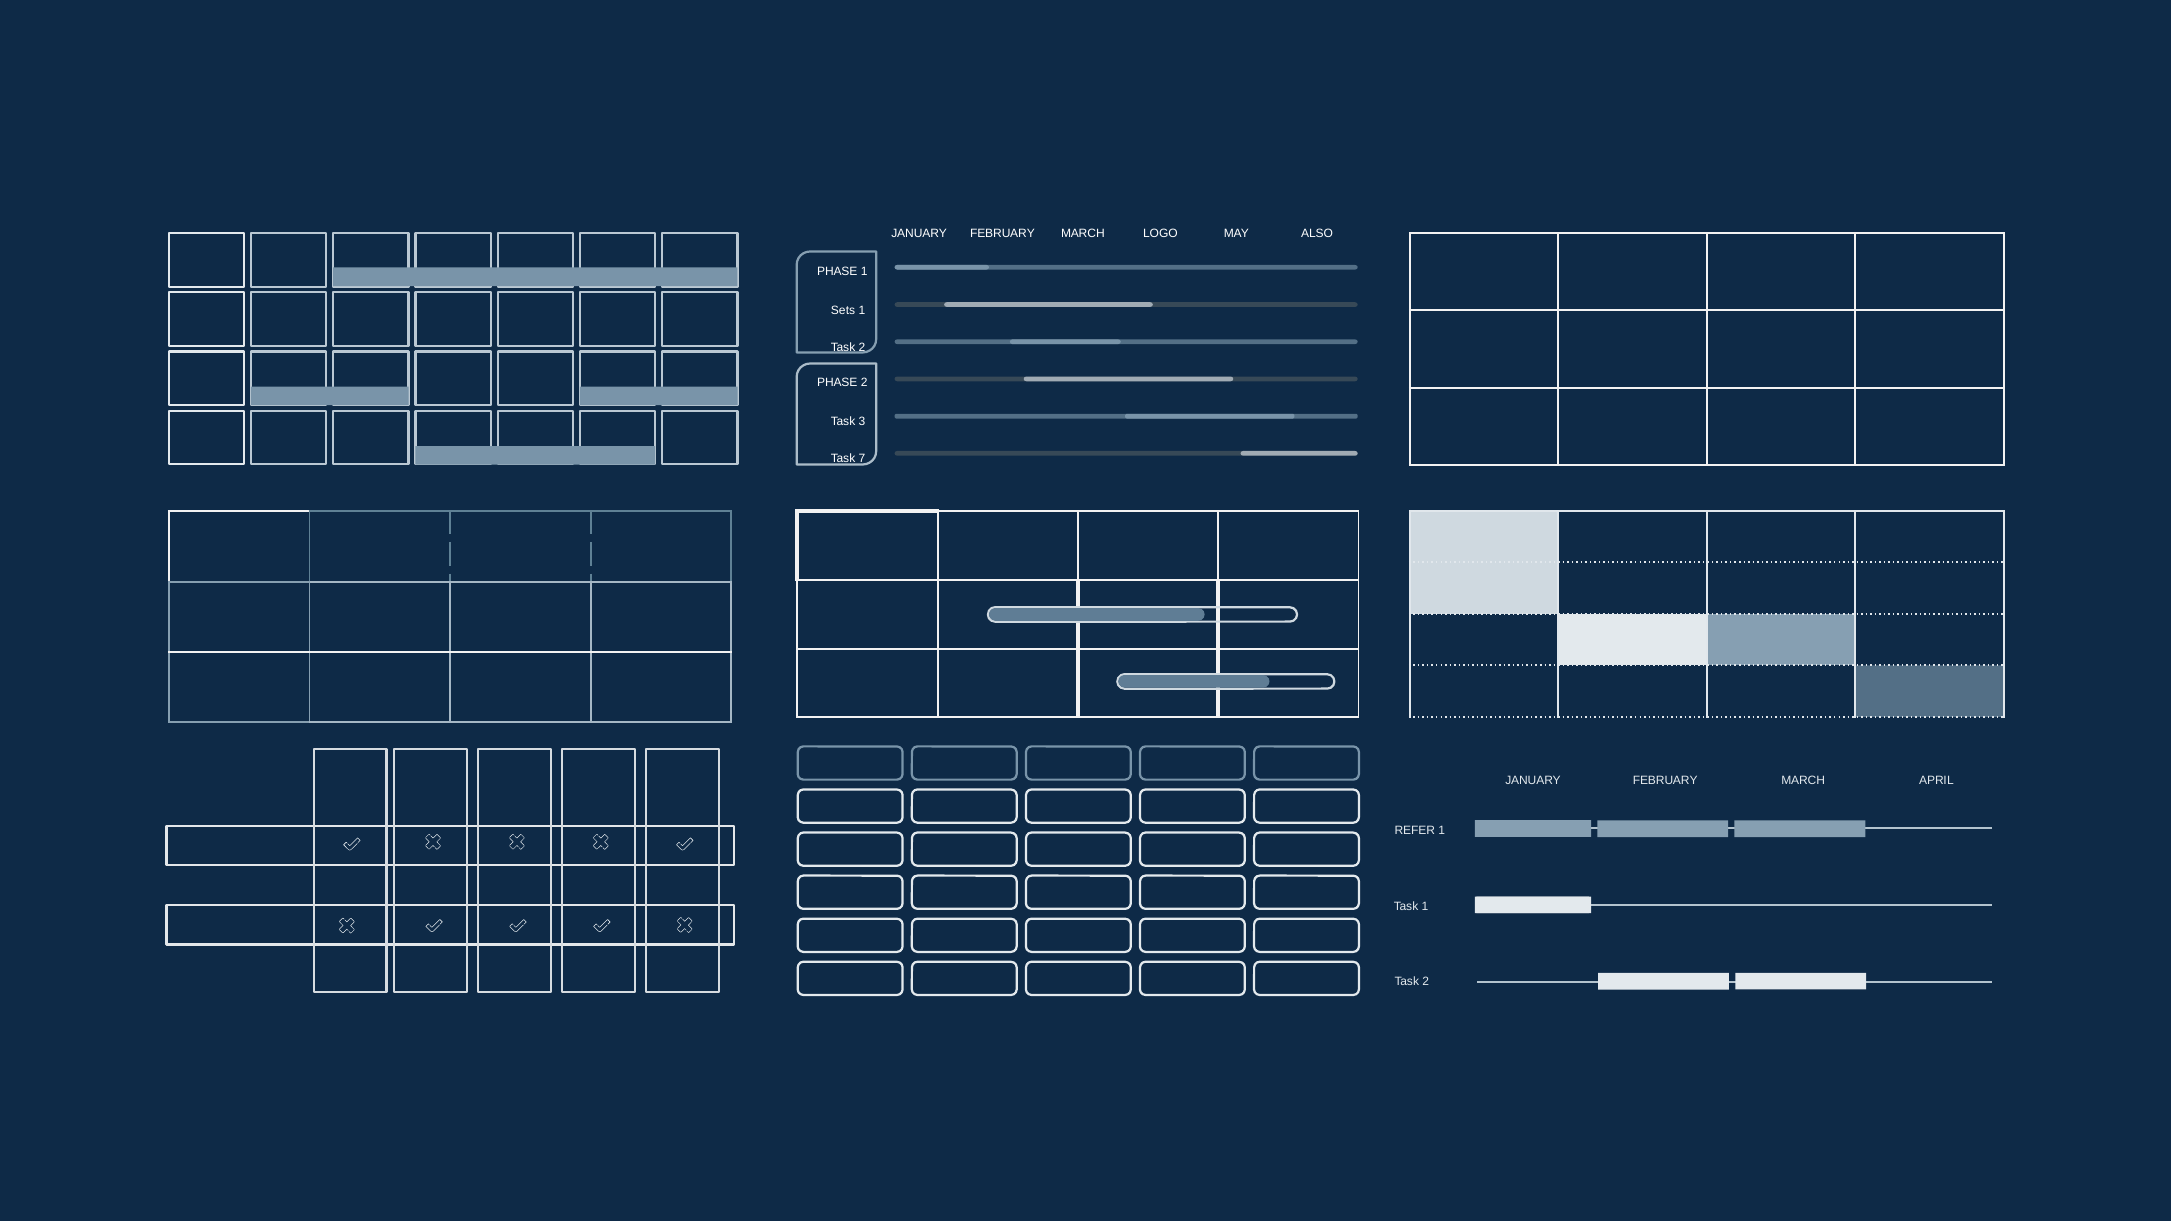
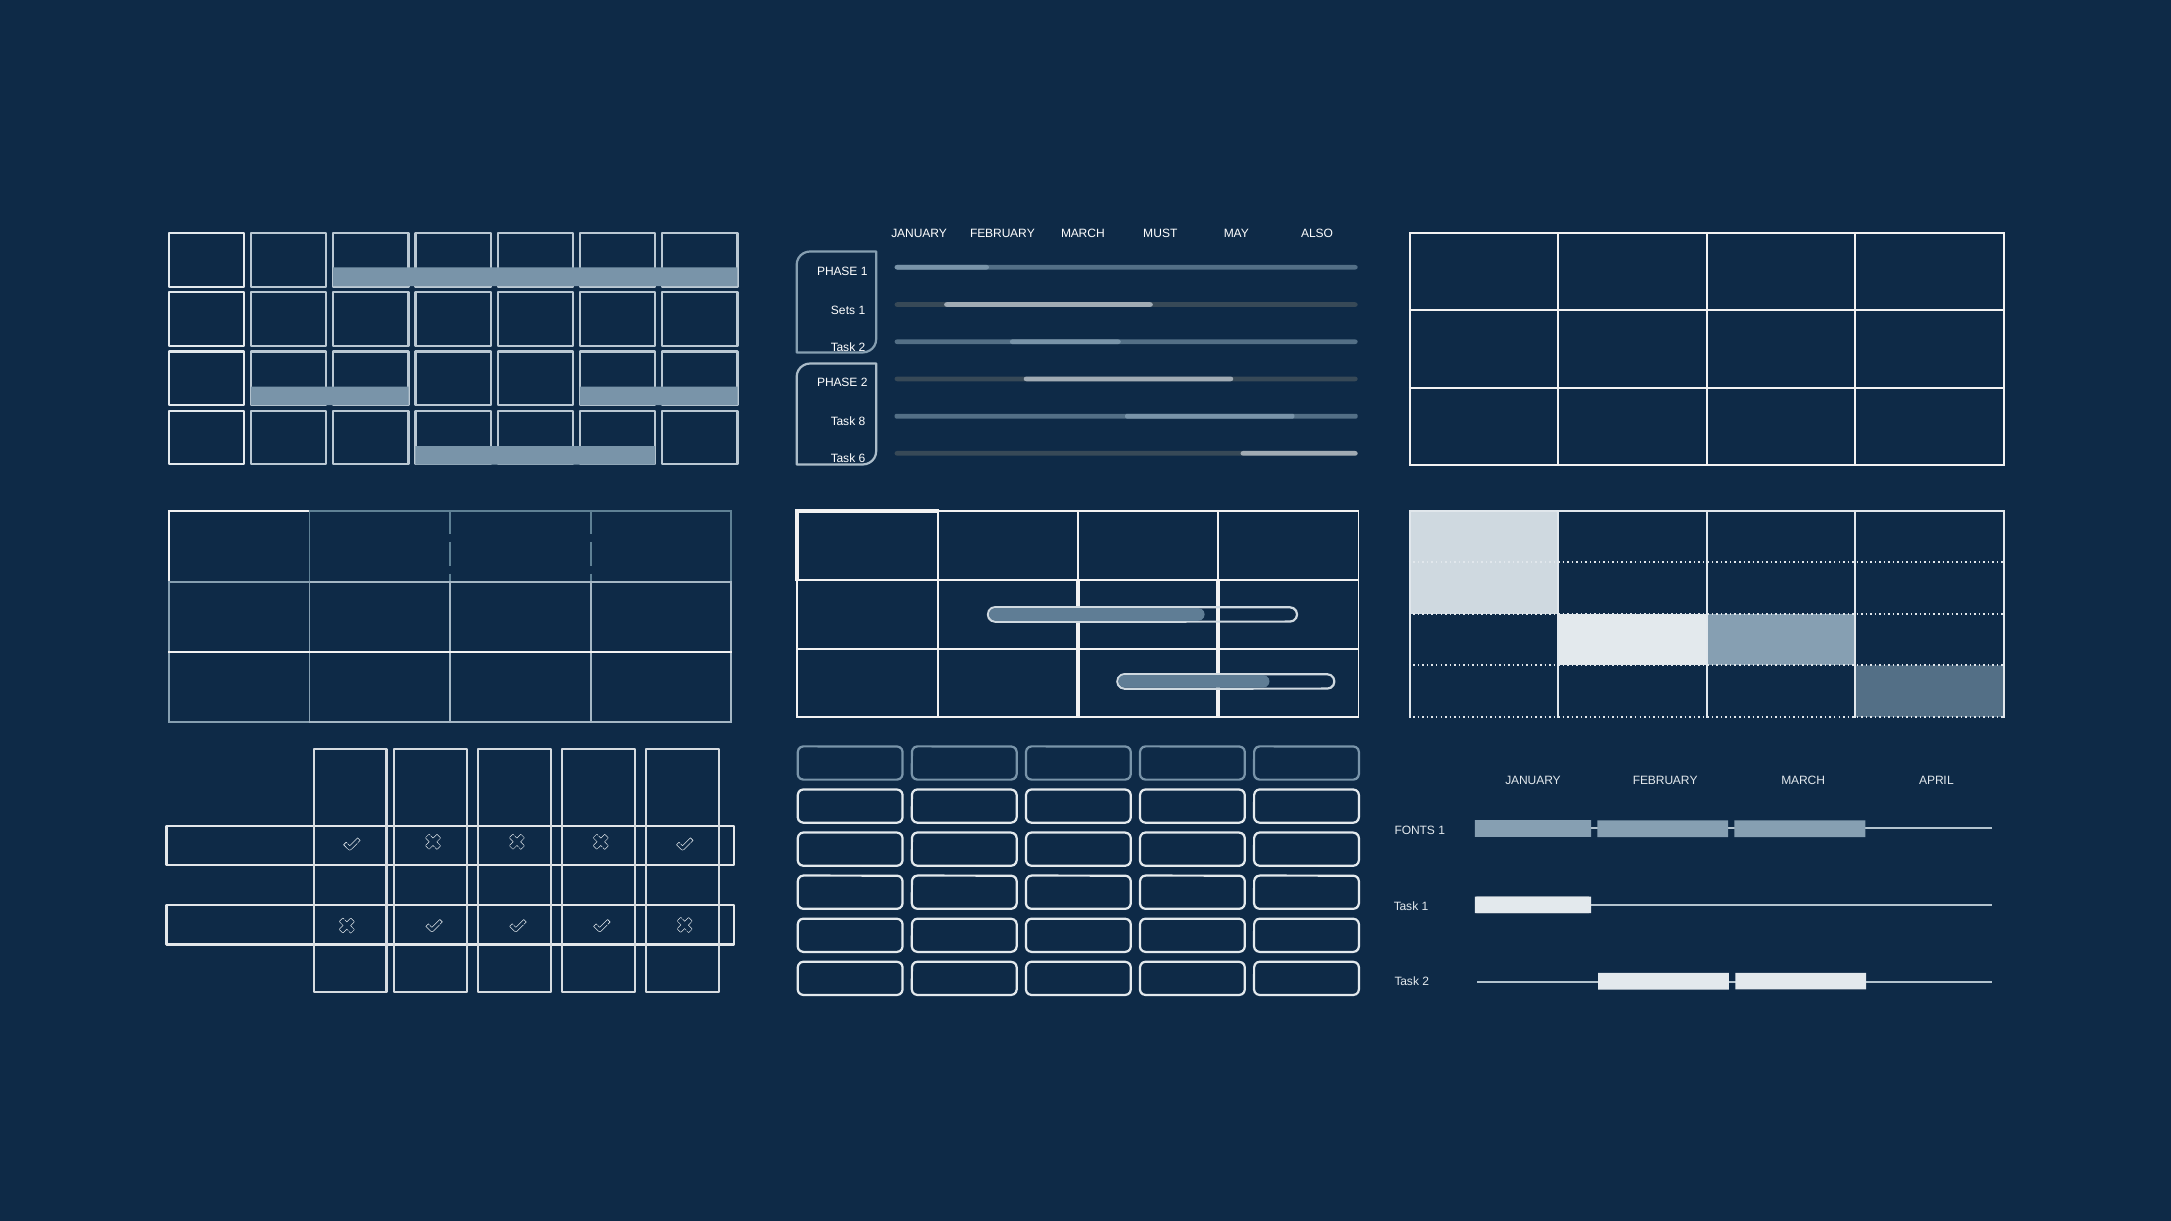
LOGO: LOGO -> MUST (1160, 234)
3: 3 -> 8 (862, 422)
7: 7 -> 6 (862, 459)
REFER: REFER -> FONTS (1415, 831)
